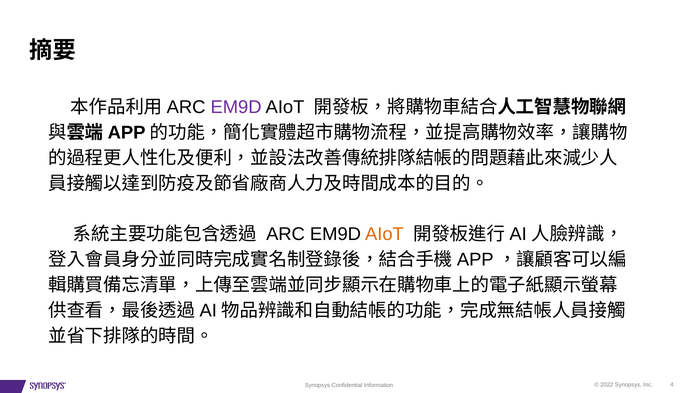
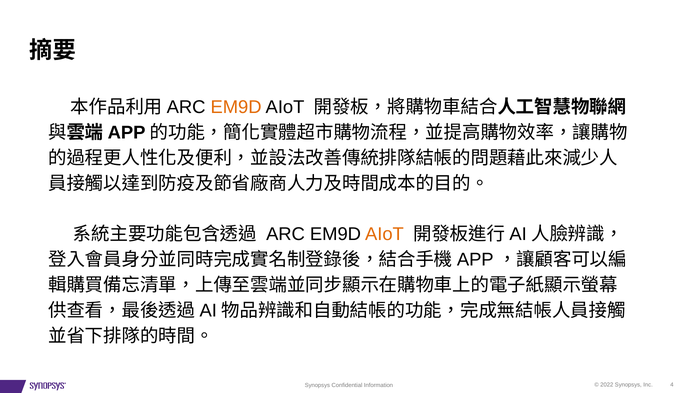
EM9D colour: purple -> orange (236, 107)
